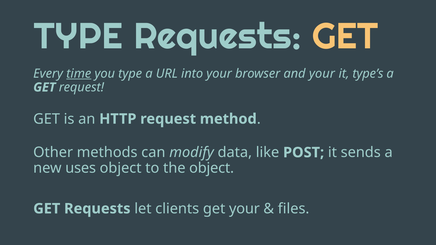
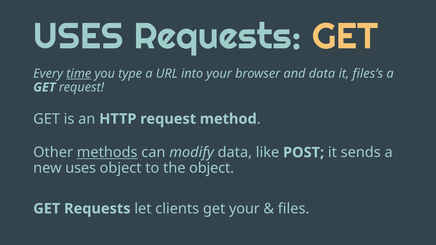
TYPE: TYPE -> USES (78, 37)
and your: your -> data (322, 74)
type’s: type’s -> files’s (368, 74)
methods underline: none -> present (107, 153)
